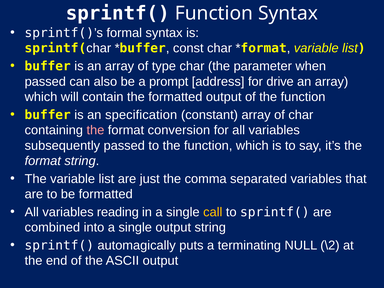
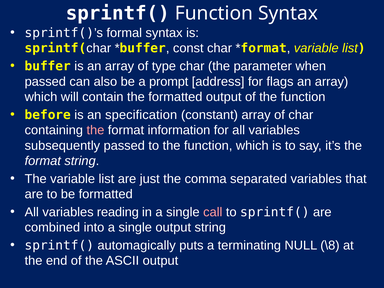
drive: drive -> flags (280, 82)
buffer: buffer -> before (48, 115)
conversion: conversion -> information (179, 130)
call colour: yellow -> pink (213, 212)
\2: \2 -> \8 (330, 245)
